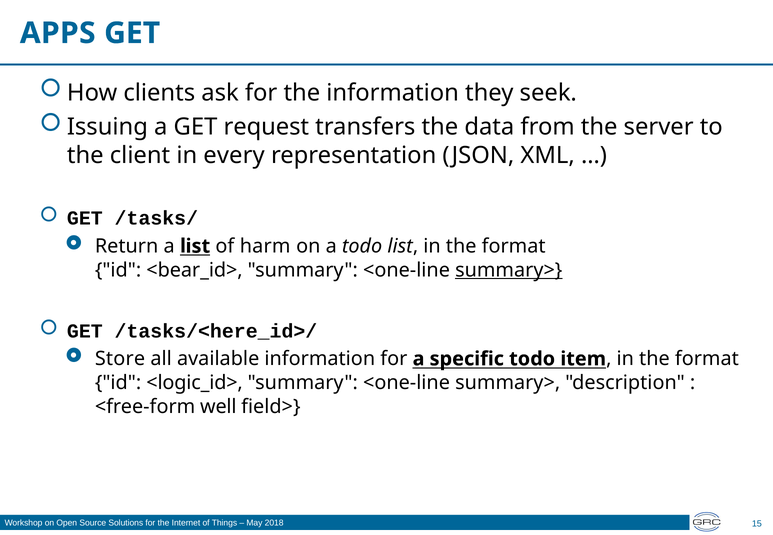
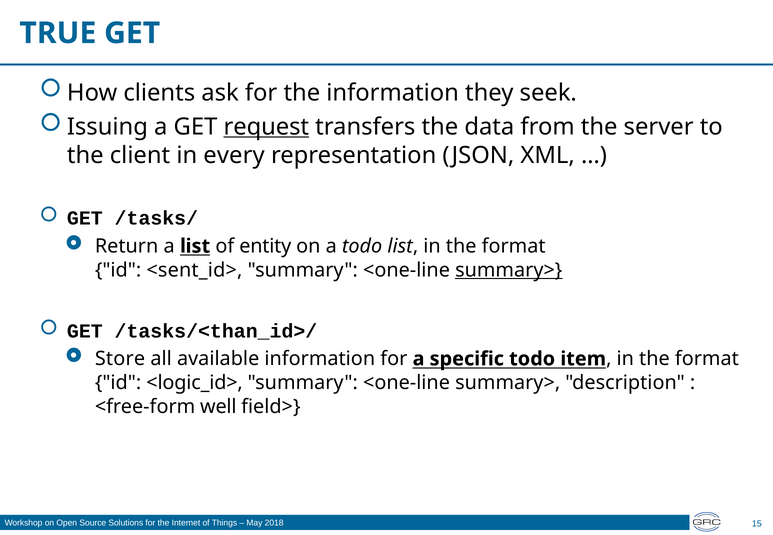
APPS: APPS -> TRUE (58, 33)
request underline: none -> present (266, 127)
harm: harm -> entity (265, 246)
<bear_id>: <bear_id> -> <sent_id> (194, 270)
/tasks/<here_id>/: /tasks/<here_id>/ -> /tasks/<than_id>/ (216, 331)
